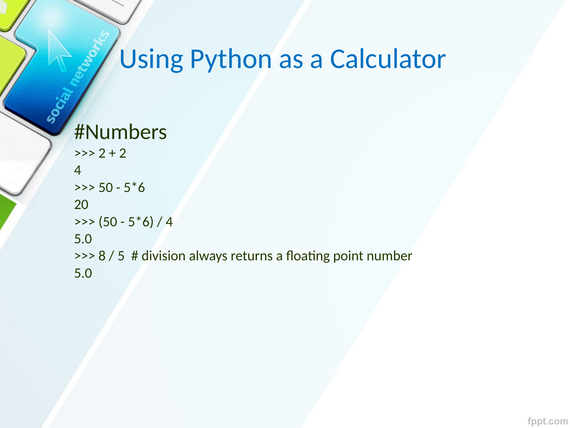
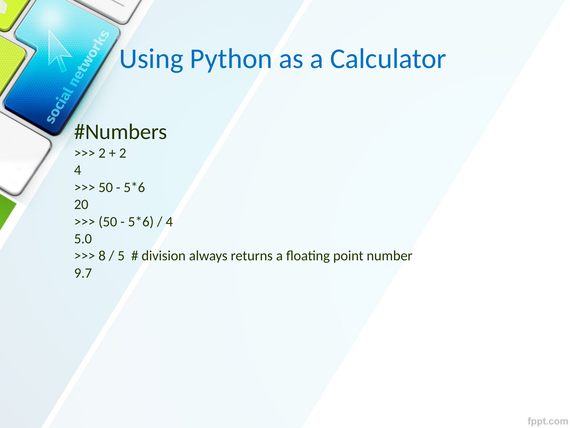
5.0: 5.0 -> 9.7 (83, 273)
